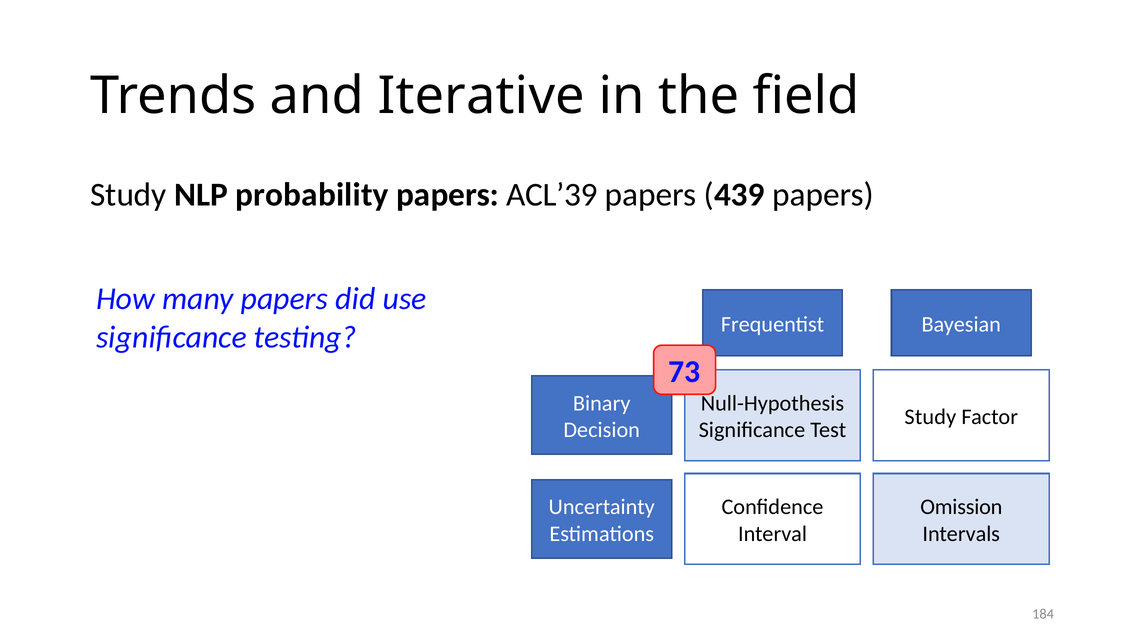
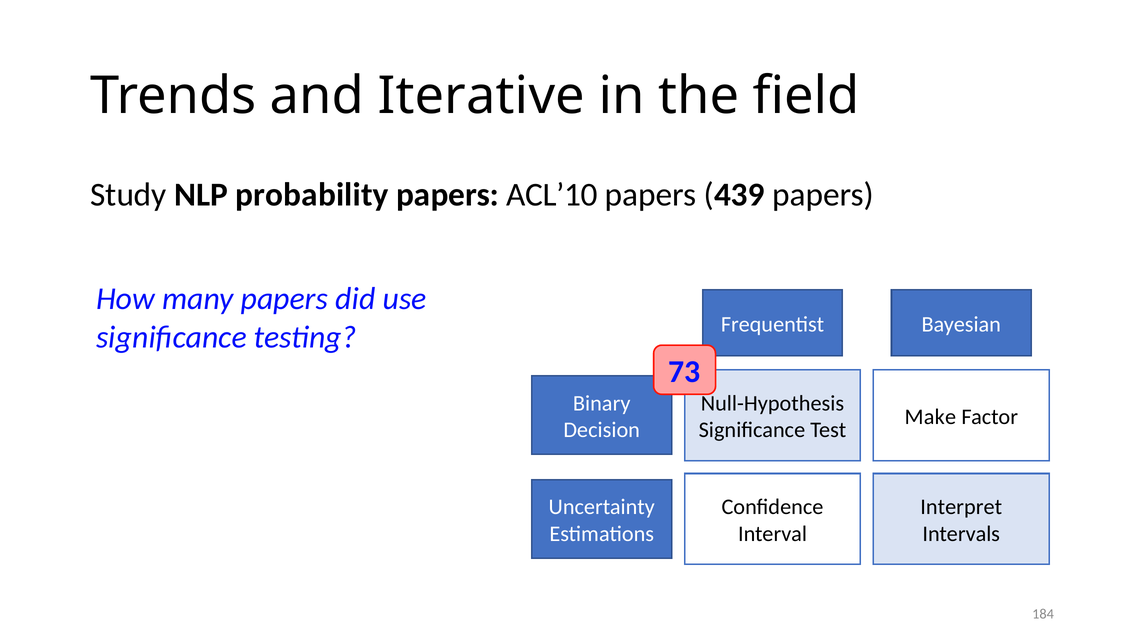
ACL’39: ACL’39 -> ACL’10 (552, 195)
Study: Study -> Make (930, 417)
Omission: Omission -> Interpret (961, 508)
